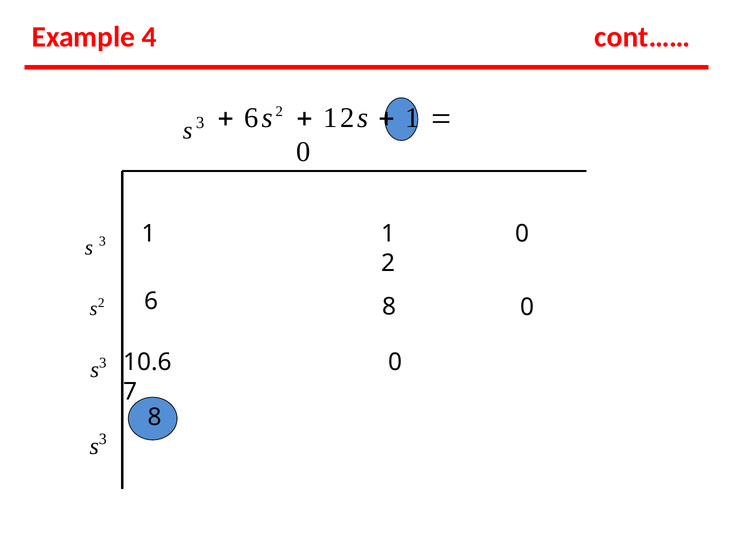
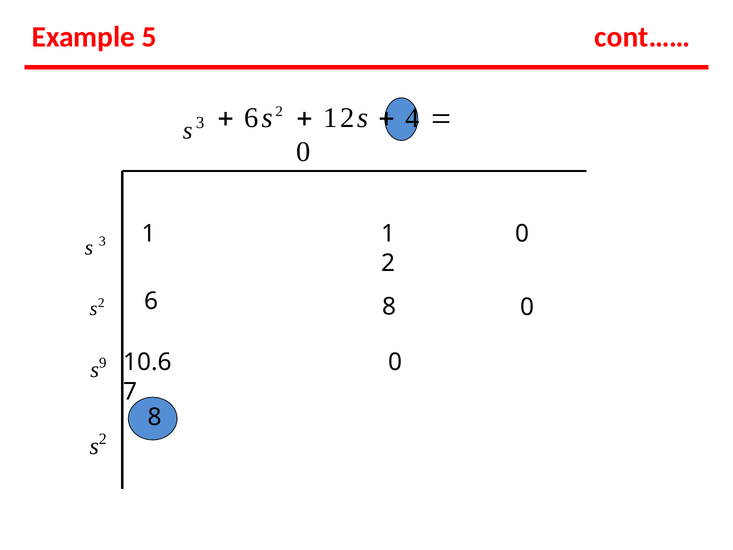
4: 4 -> 5 (149, 37)
1: 1 -> 4 (413, 118)
3: 3 -> 9 (103, 363)
3: 3 -> 2 (103, 439)
